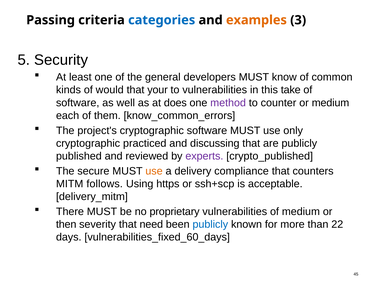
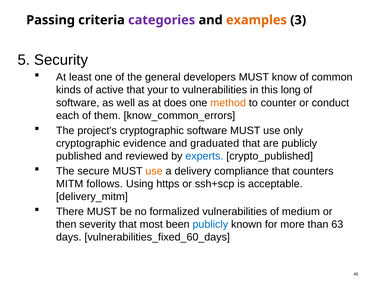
categories colour: blue -> purple (162, 20)
would: would -> active (110, 90)
take: take -> long (291, 90)
method colour: purple -> orange (228, 103)
or medium: medium -> conduct (330, 103)
practiced: practiced -> evidence (145, 143)
discussing: discussing -> graduated (215, 143)
experts colour: purple -> blue (204, 156)
proprietary: proprietary -> formalized (174, 212)
need: need -> most (151, 224)
22: 22 -> 63 (337, 224)
